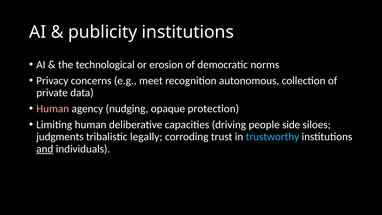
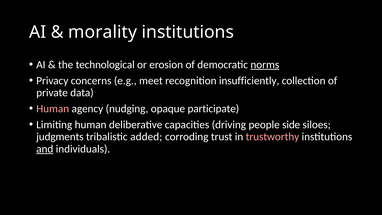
publicity: publicity -> morality (103, 32)
norms underline: none -> present (265, 65)
autonomous: autonomous -> insufficiently (249, 81)
protection: protection -> participate (213, 109)
legally: legally -> added (146, 137)
trustworthy colour: light blue -> pink (272, 137)
